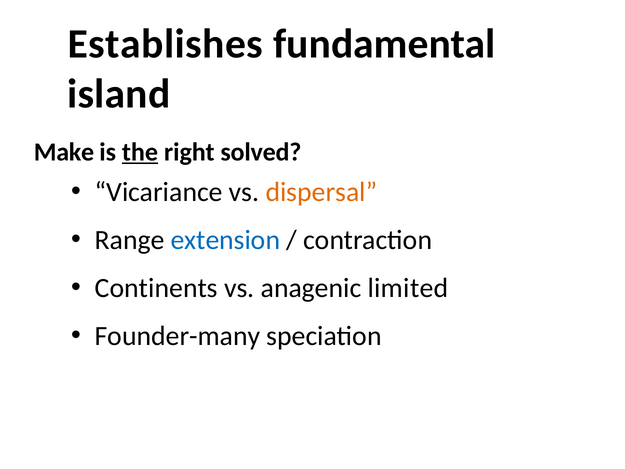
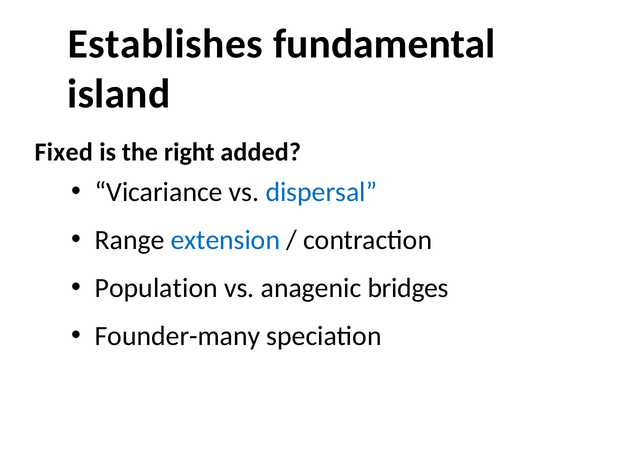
Make: Make -> Fixed (64, 152)
the underline: present -> none (140, 152)
solved: solved -> added (261, 152)
dispersal colour: orange -> blue (321, 192)
Continents: Continents -> Population (156, 288)
limited: limited -> bridges (408, 288)
